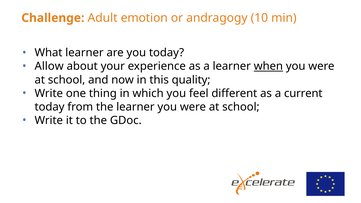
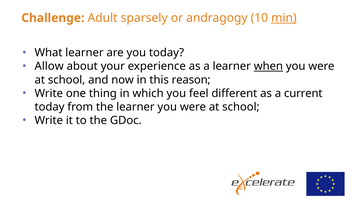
emotion: emotion -> sparsely (144, 18)
min underline: none -> present (284, 18)
quality: quality -> reason (191, 80)
